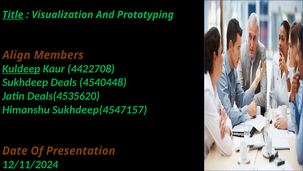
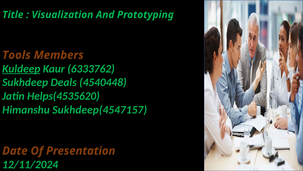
Title underline: present -> none (13, 15)
Align: Align -> Tools (16, 55)
4422708: 4422708 -> 6333762 (91, 69)
Deals(4535620: Deals(4535620 -> Helps(4535620 (63, 96)
